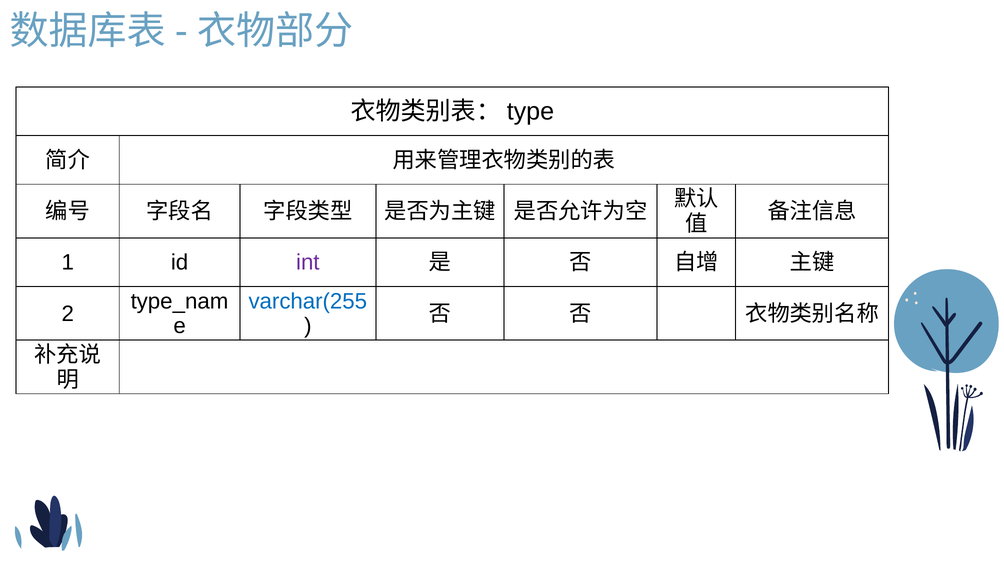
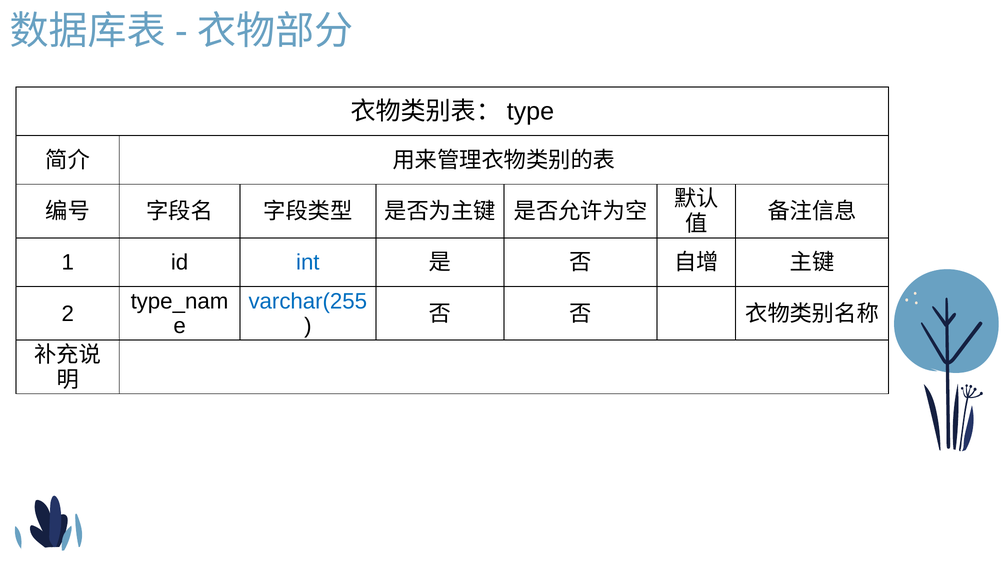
int colour: purple -> blue (308, 262)
